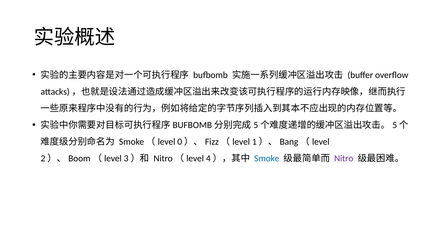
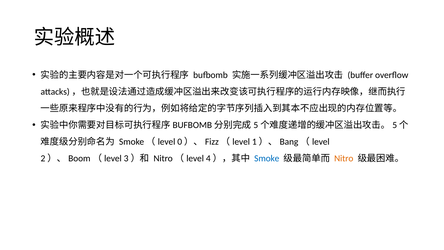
Nitro colour: purple -> orange (344, 158)
